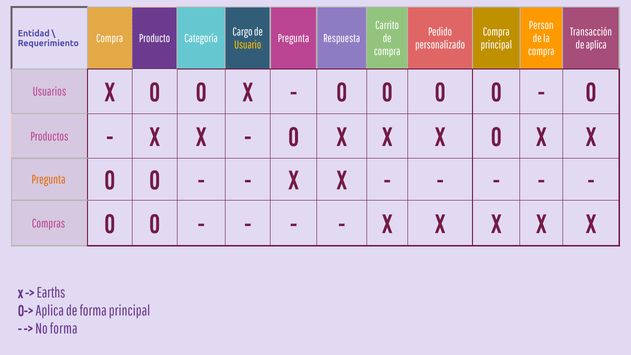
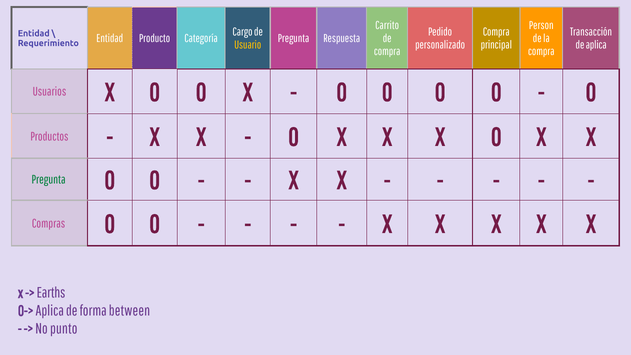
Requerimiento Compra: Compra -> Entidad (110, 38)
Pregunta colour: orange -> green (49, 180)
forma principal: principal -> between (129, 311)
No forma: forma -> punto (64, 329)
